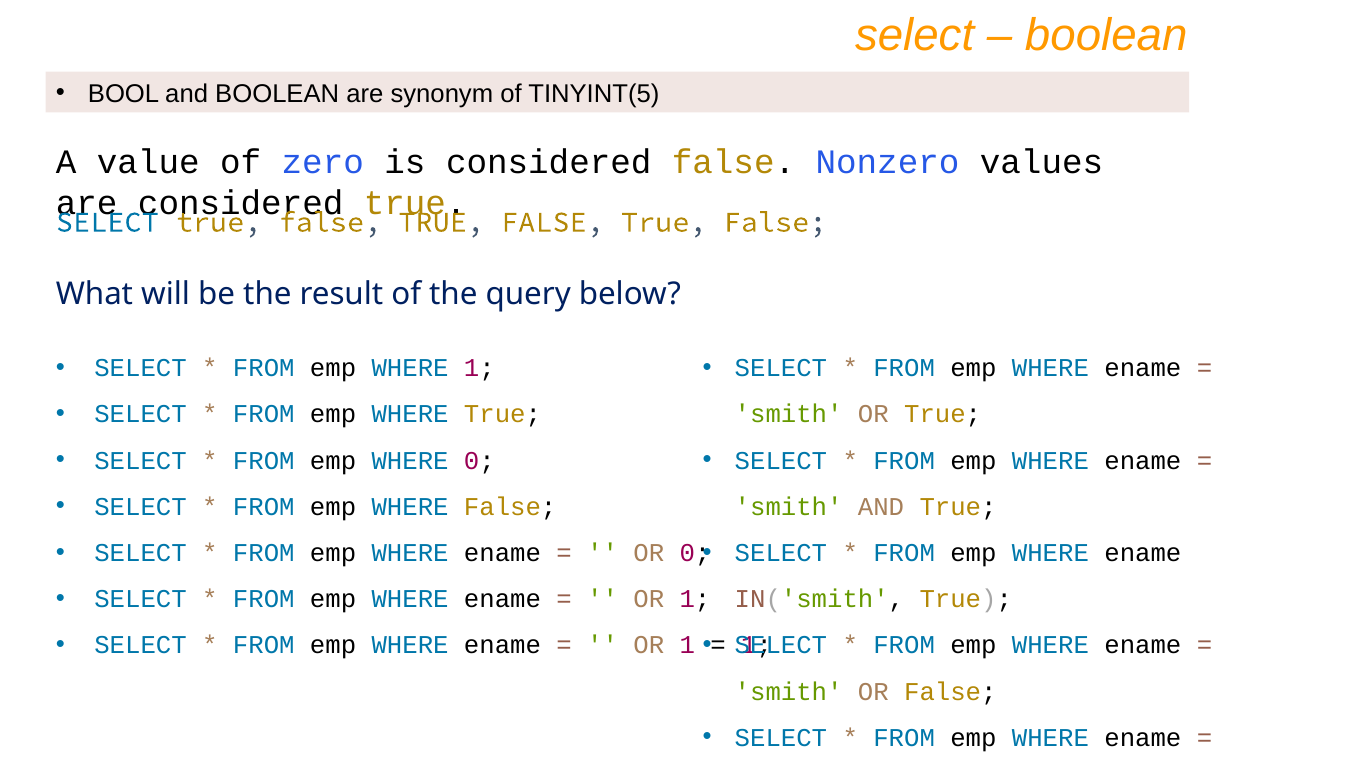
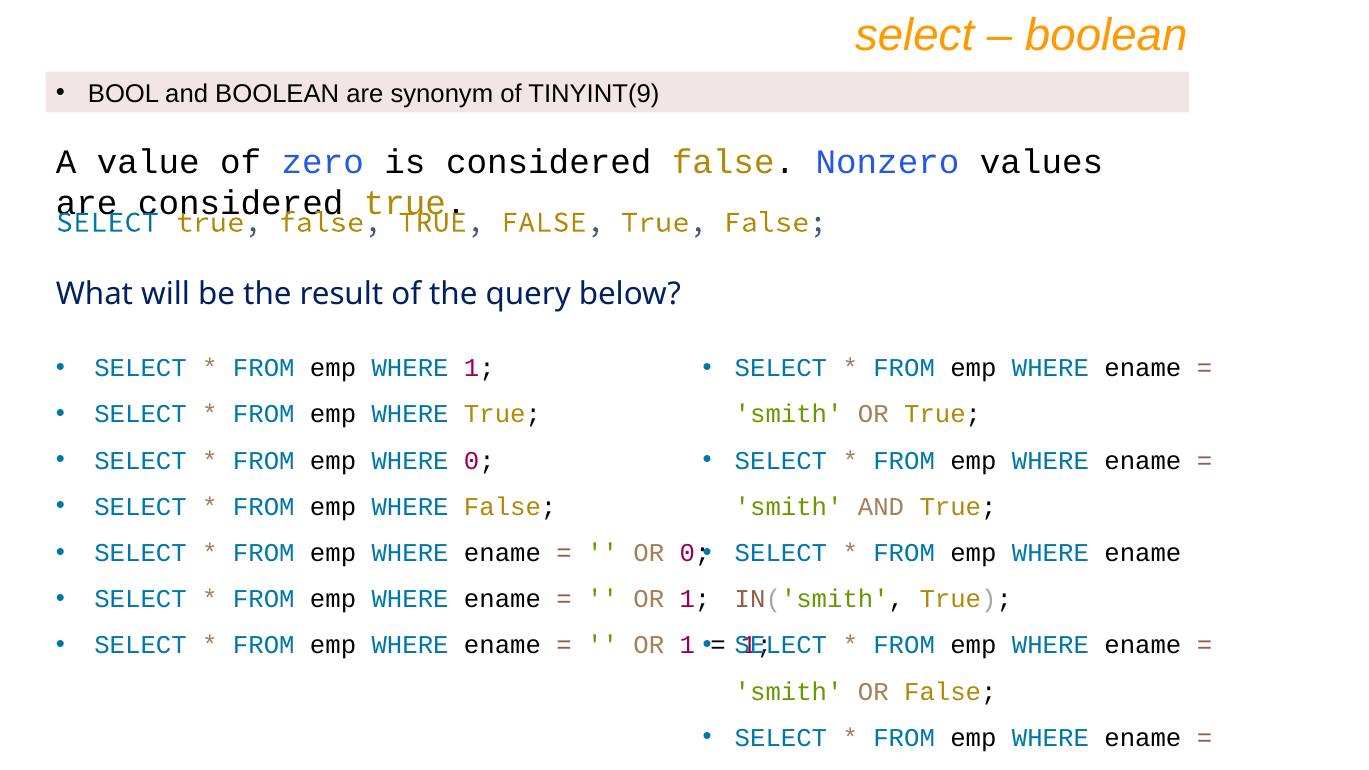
TINYINT(5: TINYINT(5 -> TINYINT(9 (594, 94)
